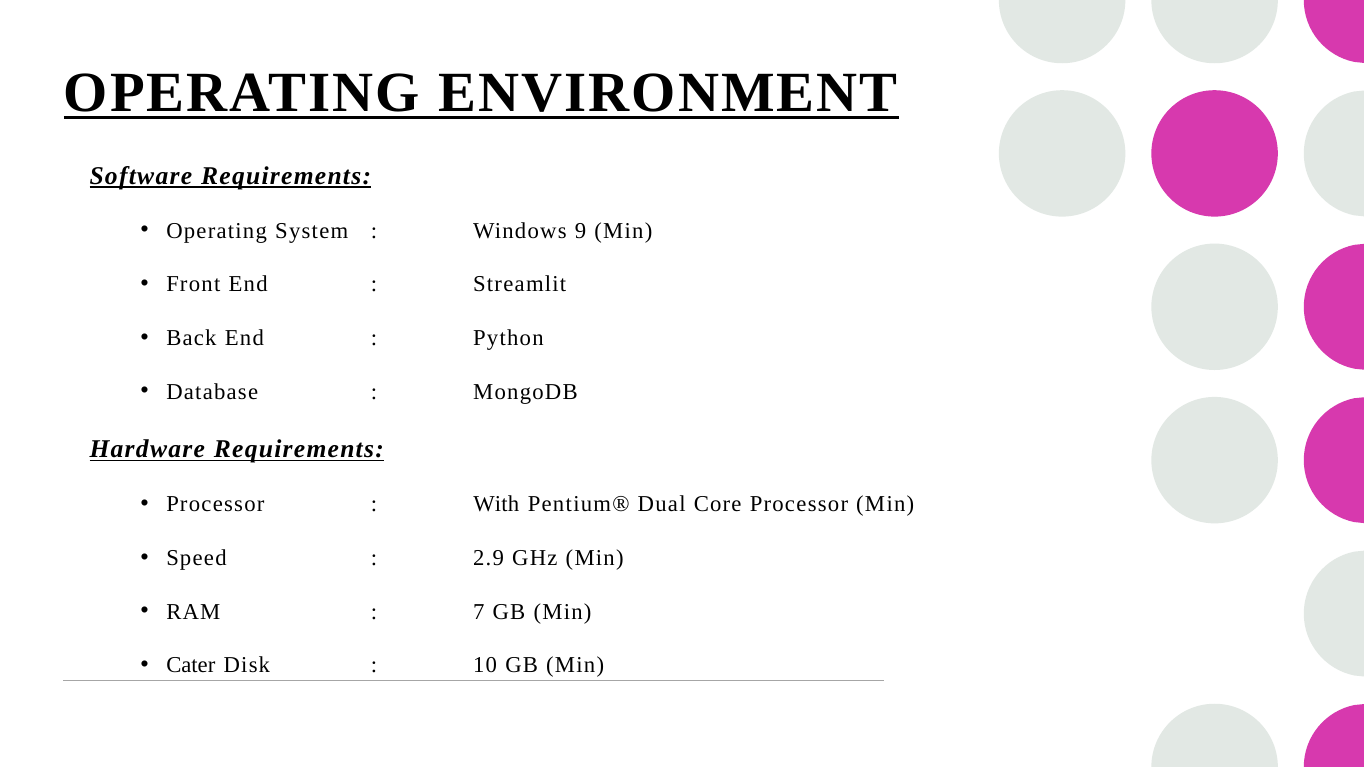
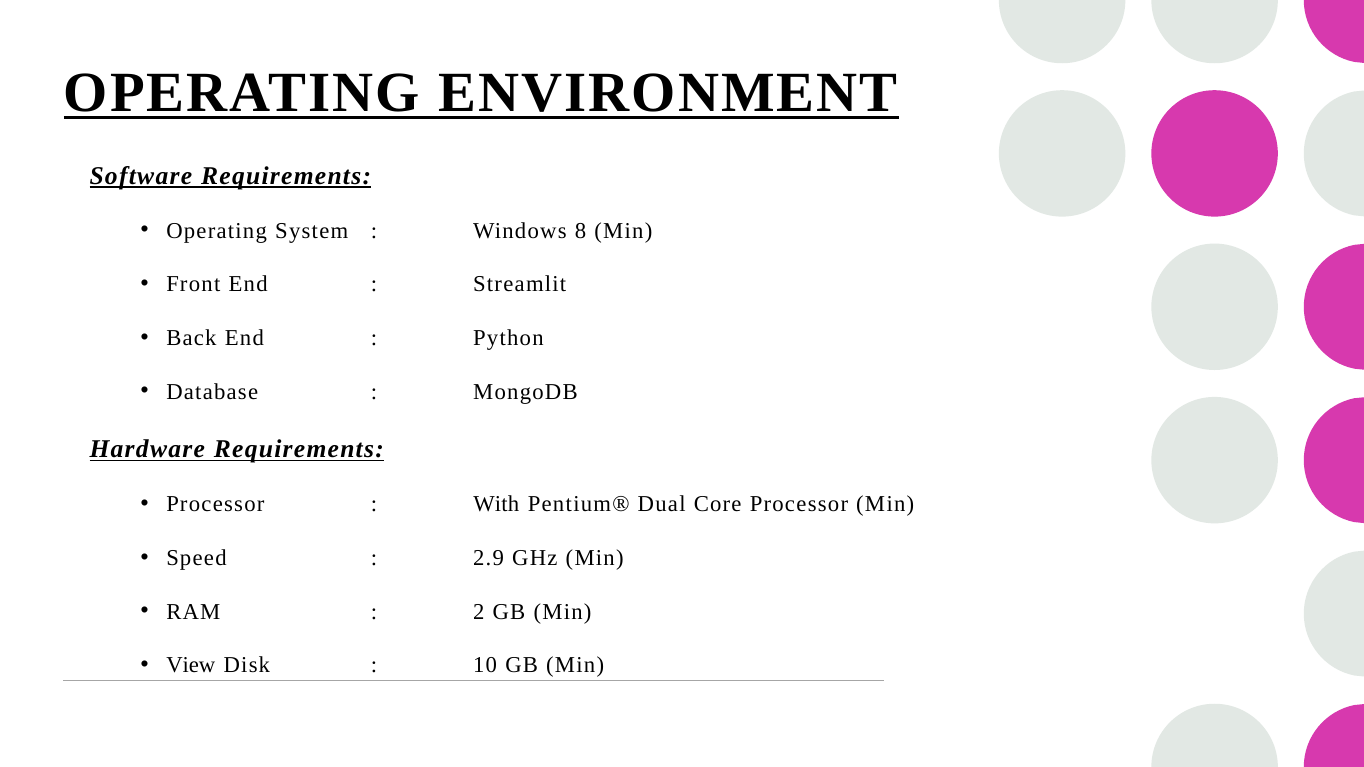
9: 9 -> 8 (580, 231)
7: 7 -> 2 (479, 612)
Cater: Cater -> View (191, 666)
